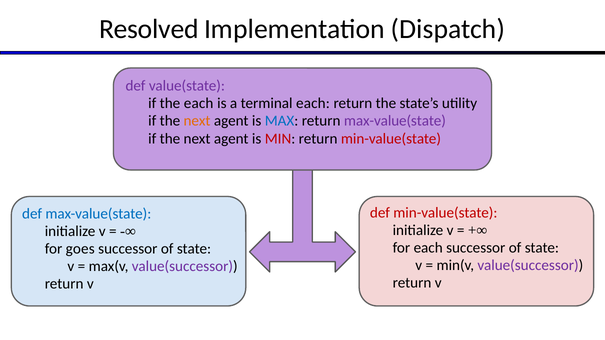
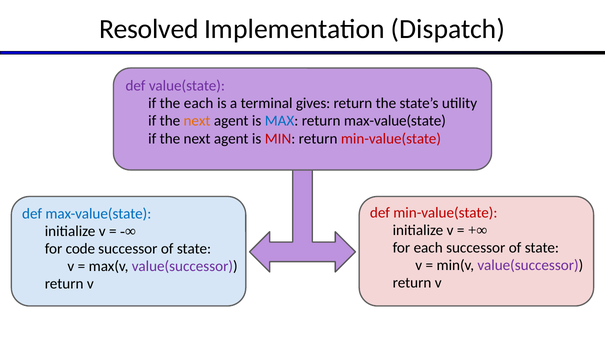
terminal each: each -> gives (313, 104)
max-value(state colour: purple -> black (395, 121)
goes: goes -> code (80, 249)
